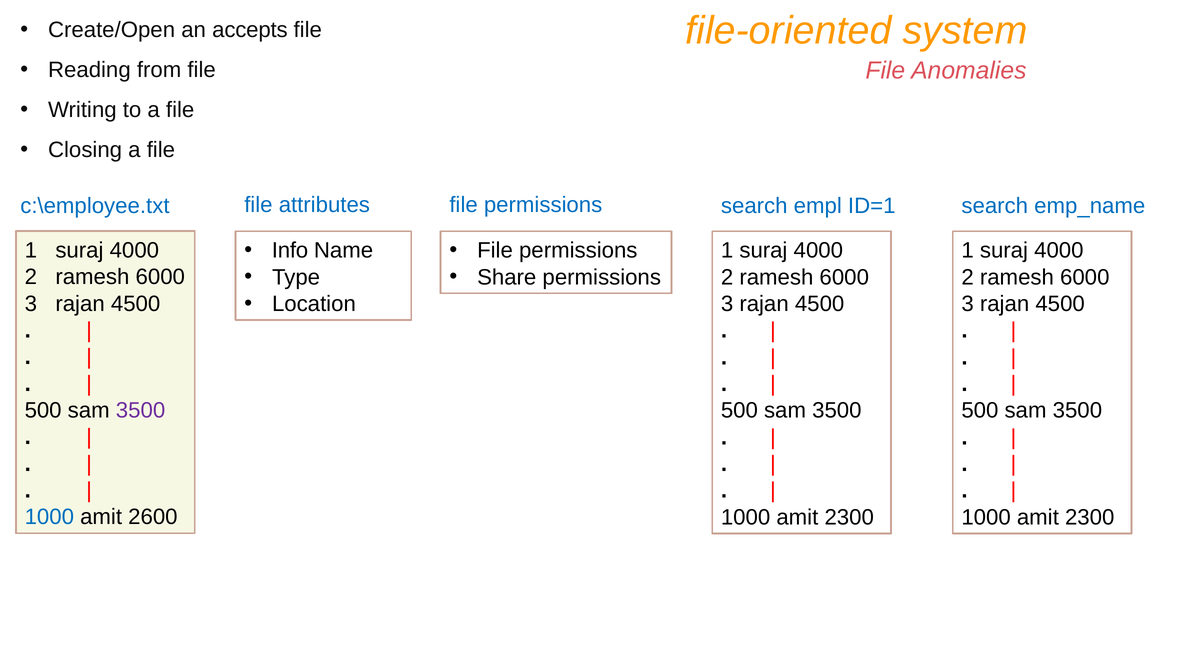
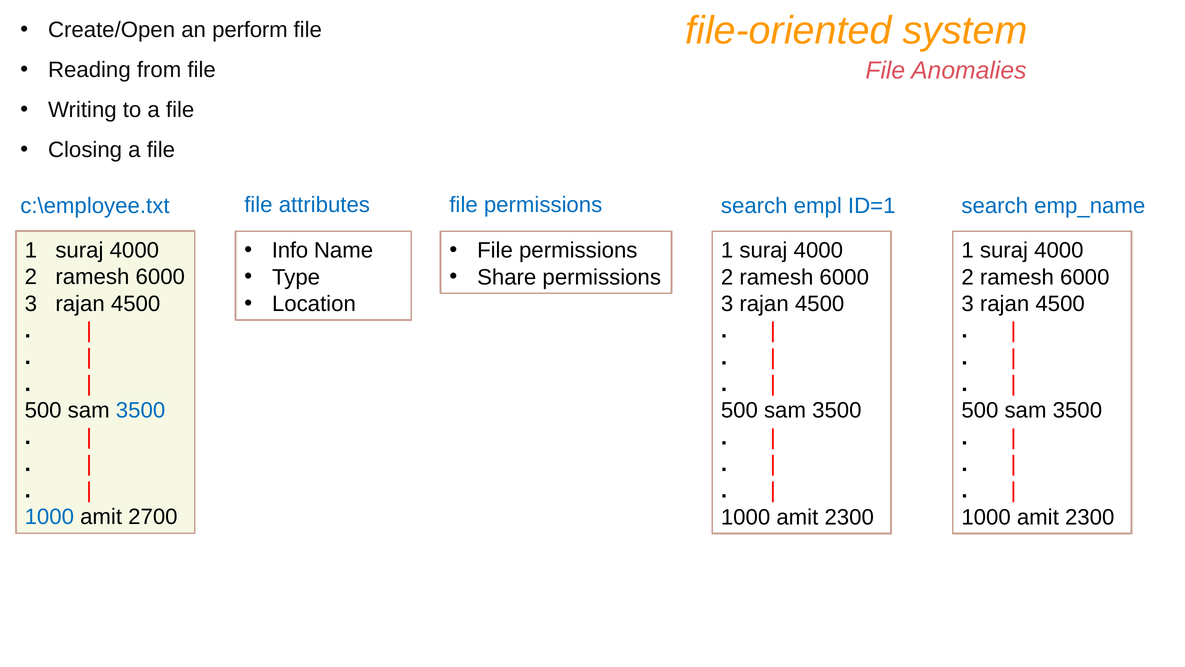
accepts: accepts -> perform (250, 30)
3500 colour: purple -> blue (141, 410)
2600: 2600 -> 2700 (153, 517)
